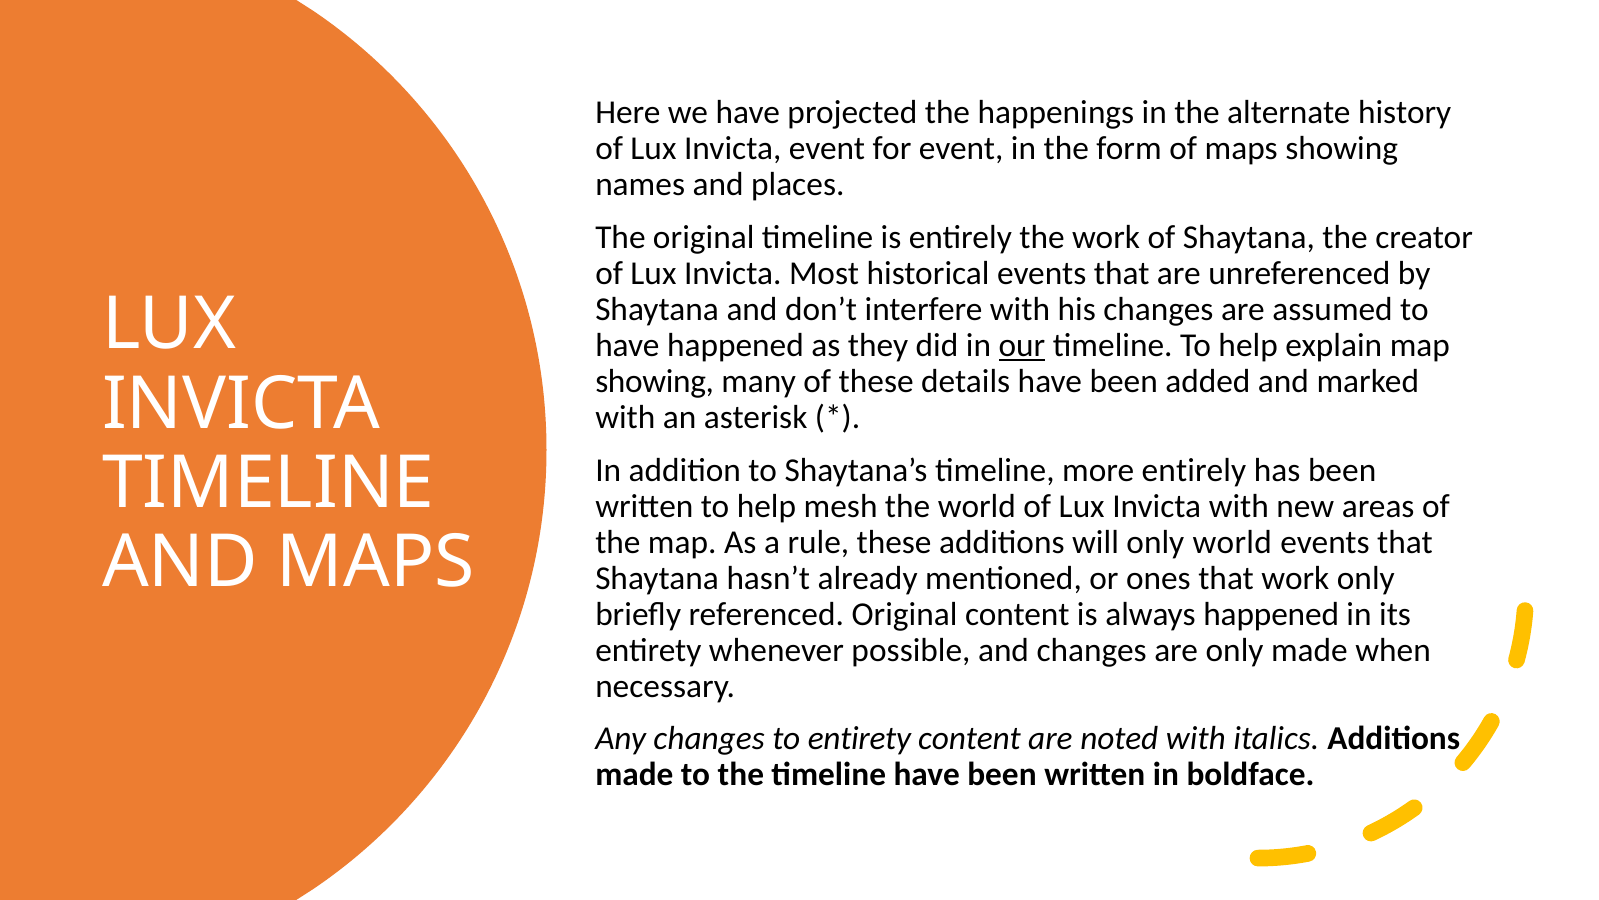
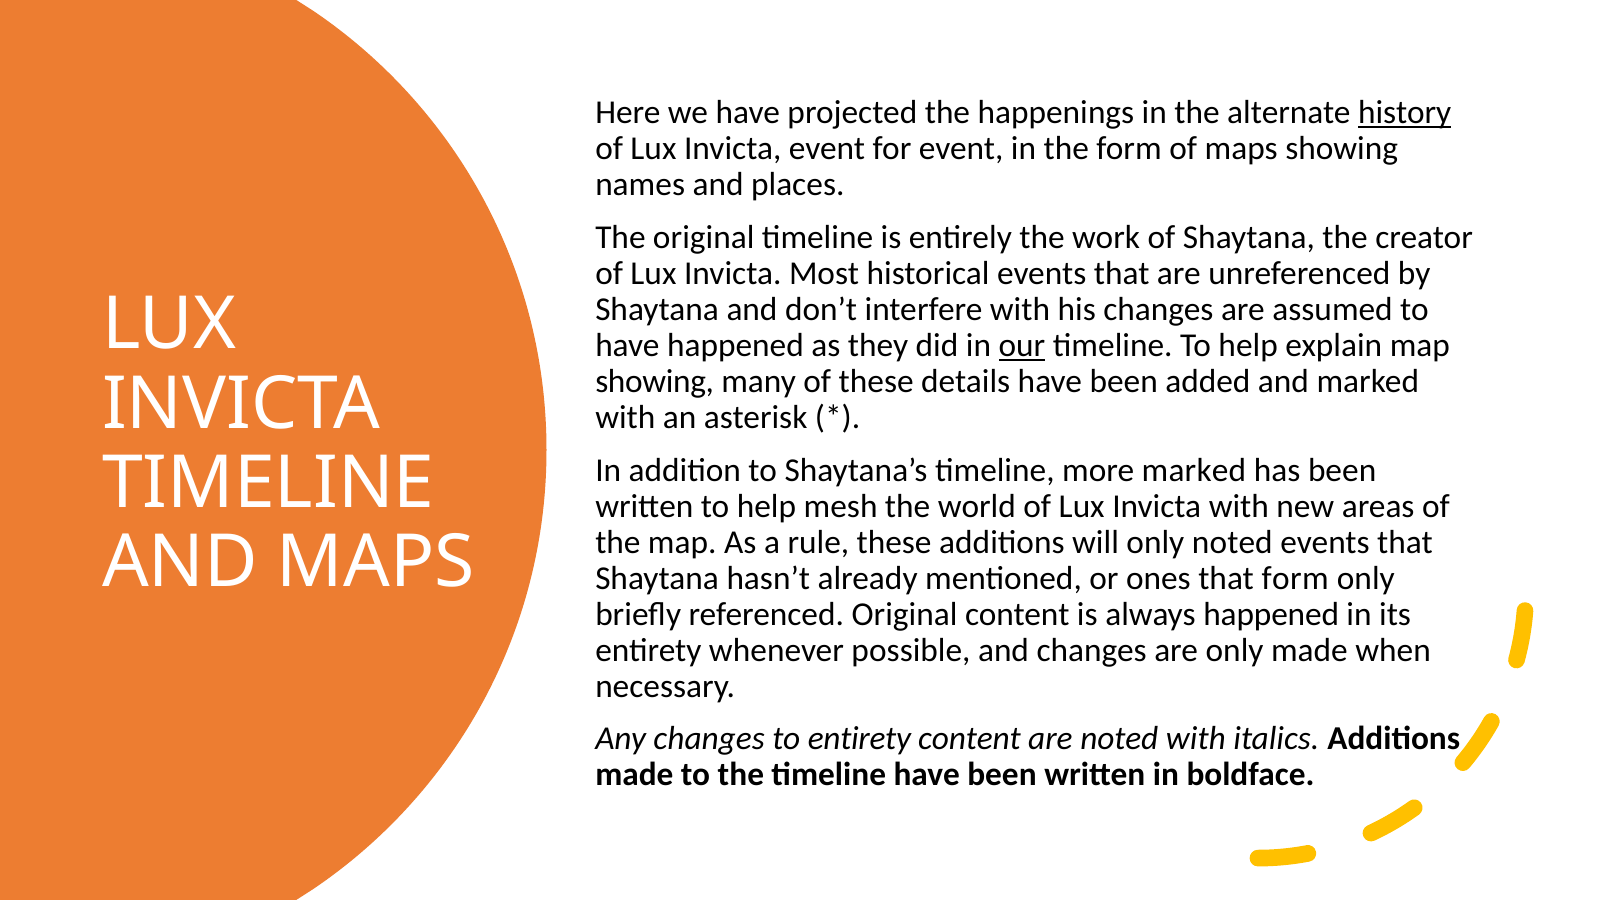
history underline: none -> present (1405, 113)
more entirely: entirely -> marked (1194, 470)
only world: world -> noted (1232, 542)
that work: work -> form (1295, 578)
